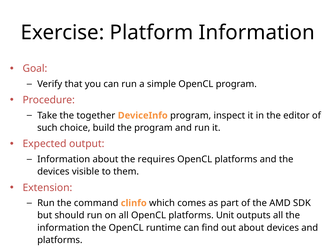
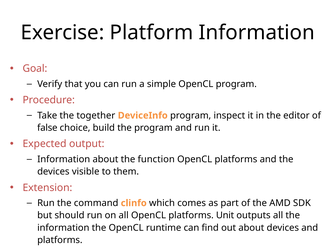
such: such -> false (47, 128)
requires: requires -> function (156, 159)
